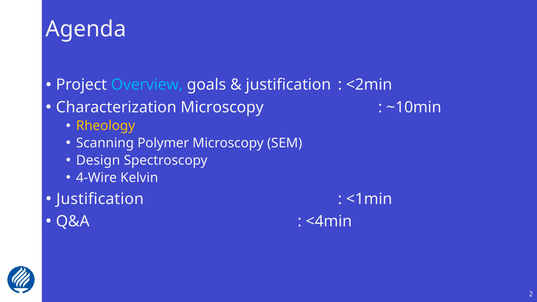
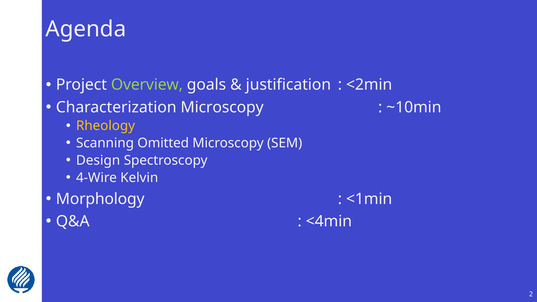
Overview colour: light blue -> light green (147, 85)
Polymer: Polymer -> Omitted (163, 143)
Justification: Justification -> Morphology (100, 199)
